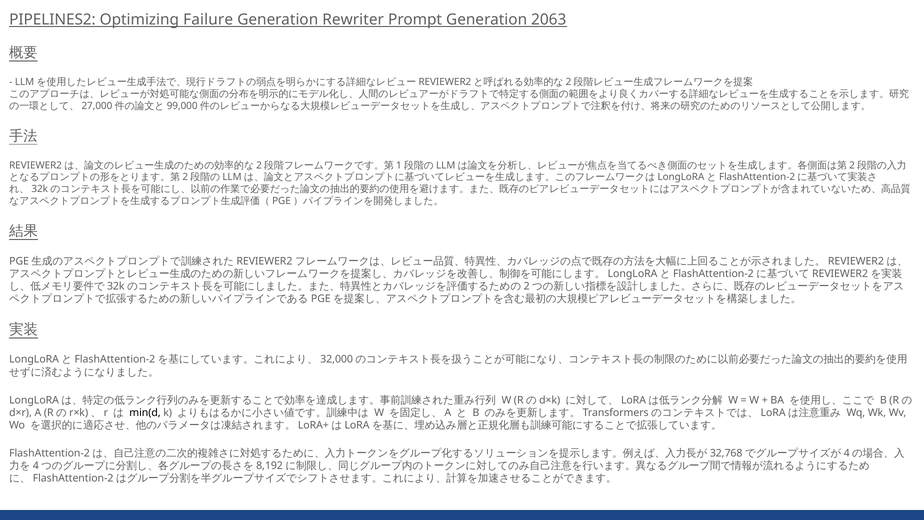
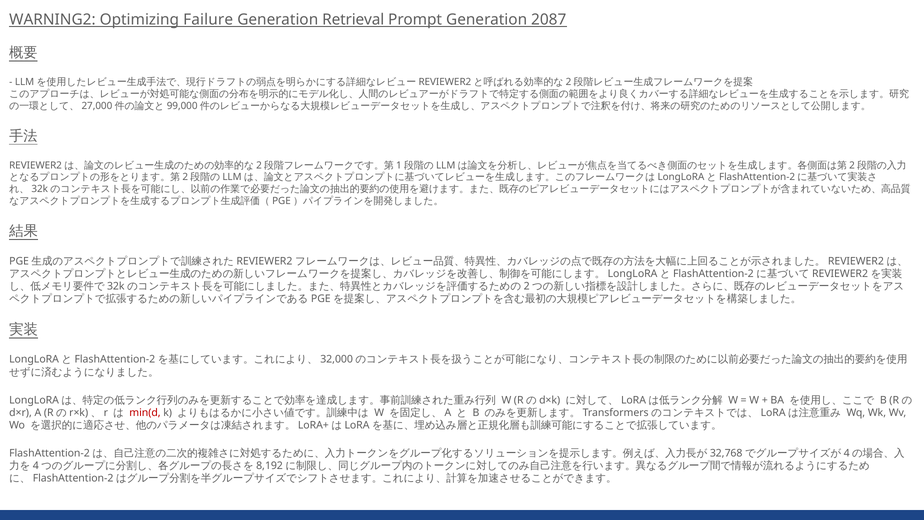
PIPELINES2: PIPELINES2 -> WARNING2 (52, 20)
Rewriter: Rewriter -> Retrieval (353, 20)
2063: 2063 -> 2087 (549, 20)
min(d colour: black -> red (145, 412)
